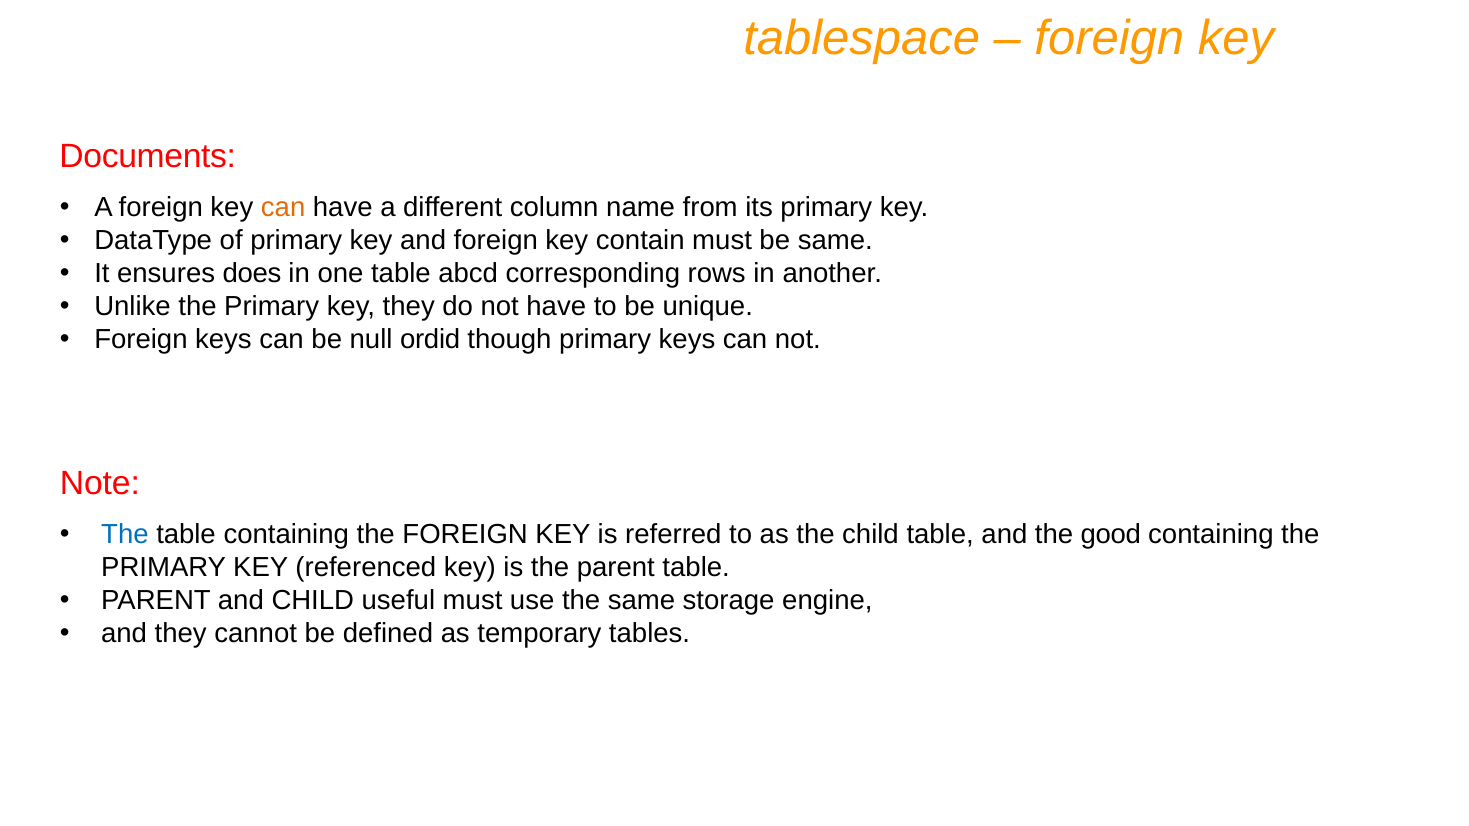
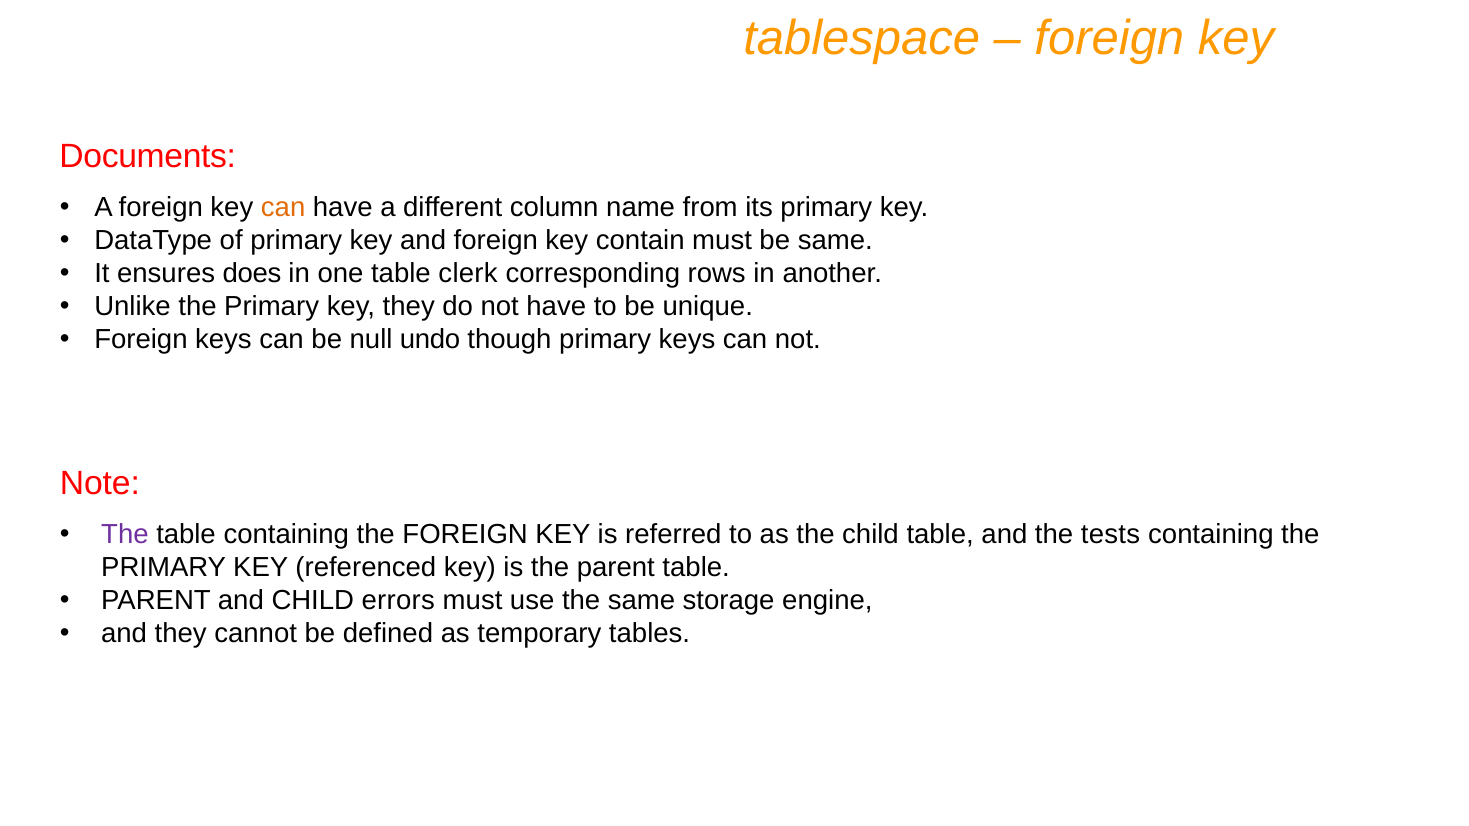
abcd: abcd -> clerk (468, 274)
ordid: ordid -> undo (430, 340)
The colour: blue -> purple (125, 535)
good: good -> tests (1110, 535)
useful: useful -> errors (398, 601)
